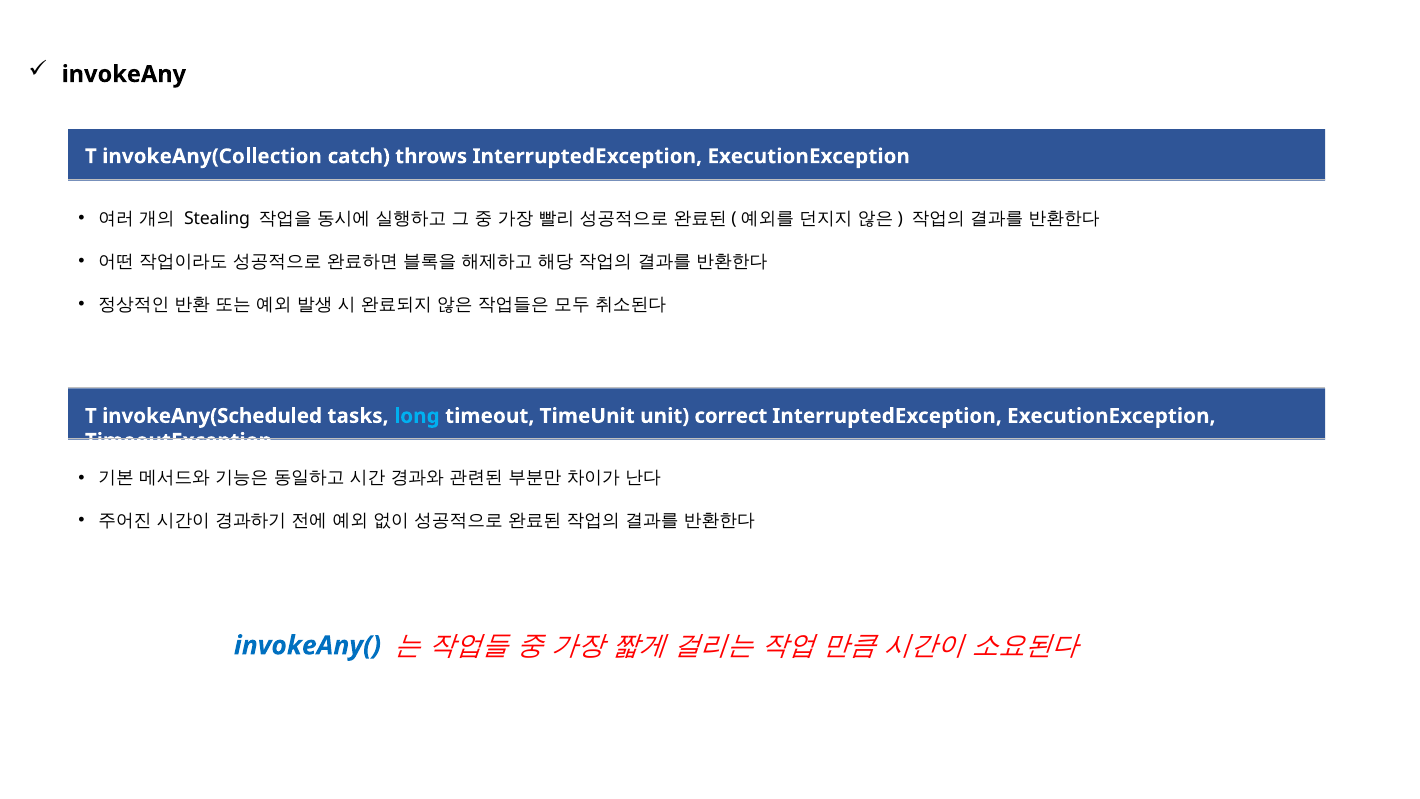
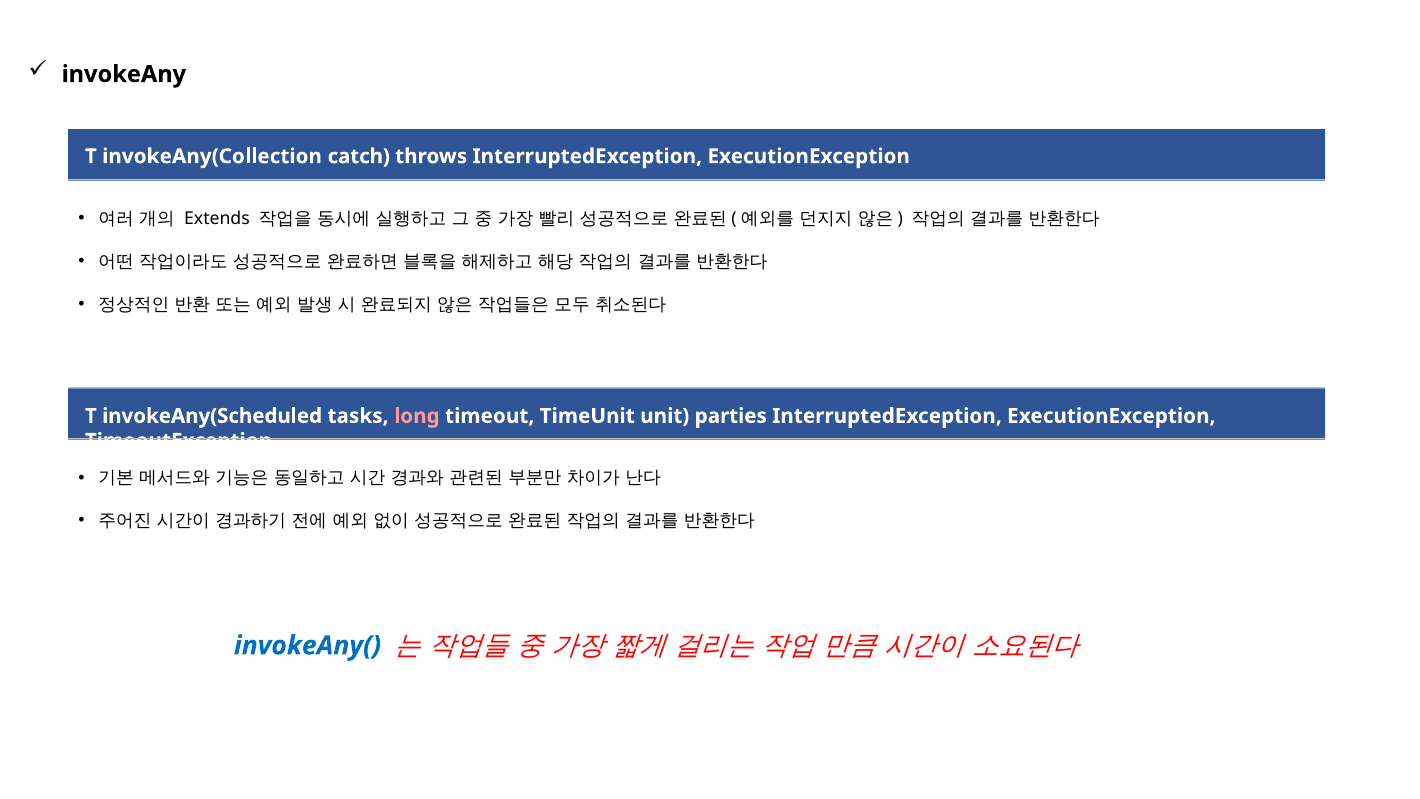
Stealing: Stealing -> Extends (217, 219)
long colour: light blue -> pink (417, 416)
correct: correct -> parties (731, 416)
